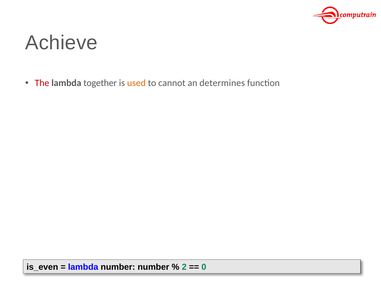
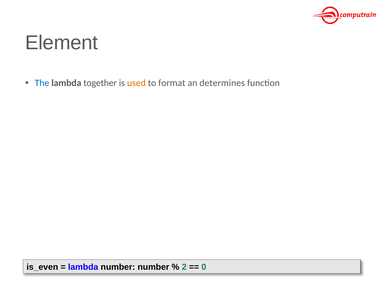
Achieve: Achieve -> Element (62, 43)
The colour: red -> blue (42, 83)
cannot: cannot -> format (172, 83)
